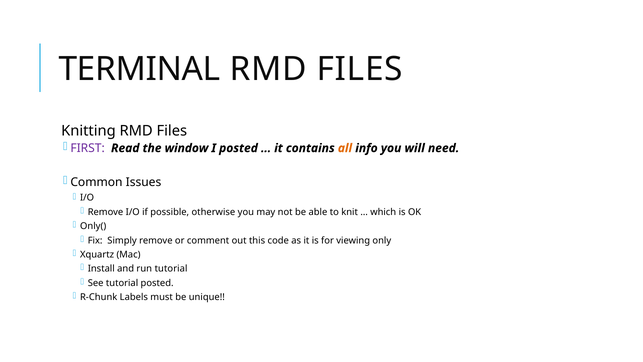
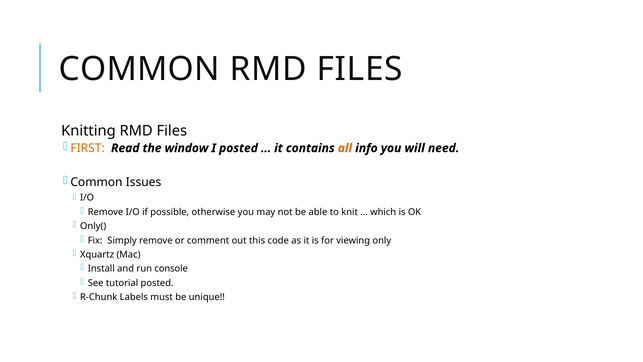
TERMINAL: TERMINAL -> COMMON (139, 69)
FIRST colour: purple -> orange (88, 148)
run tutorial: tutorial -> console (171, 269)
